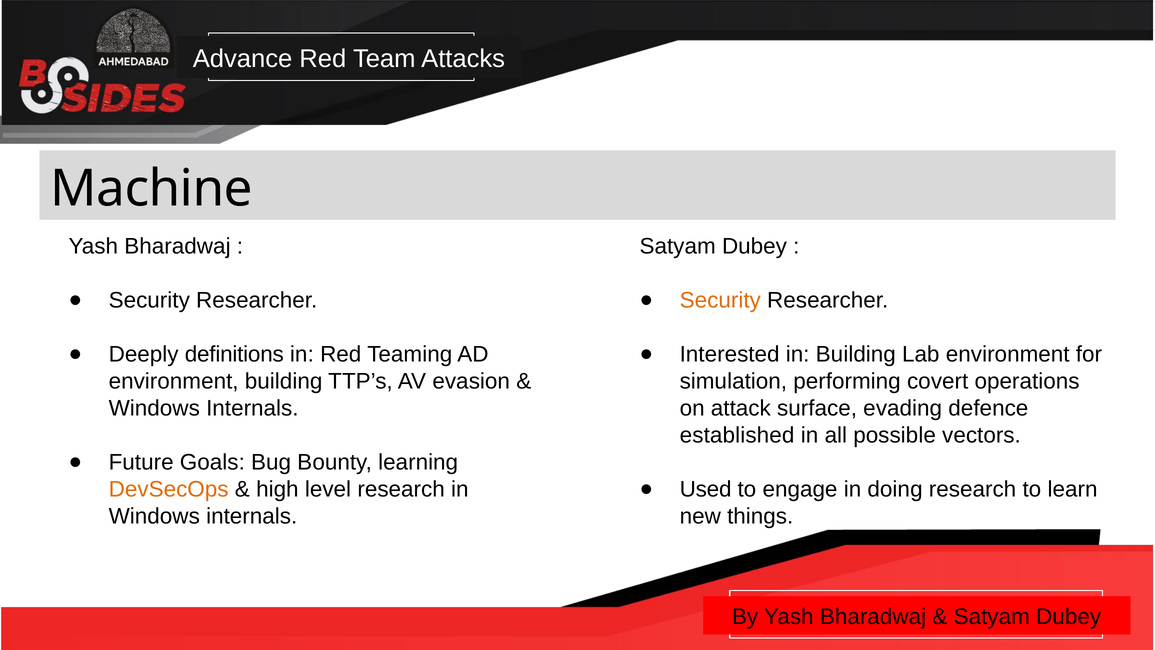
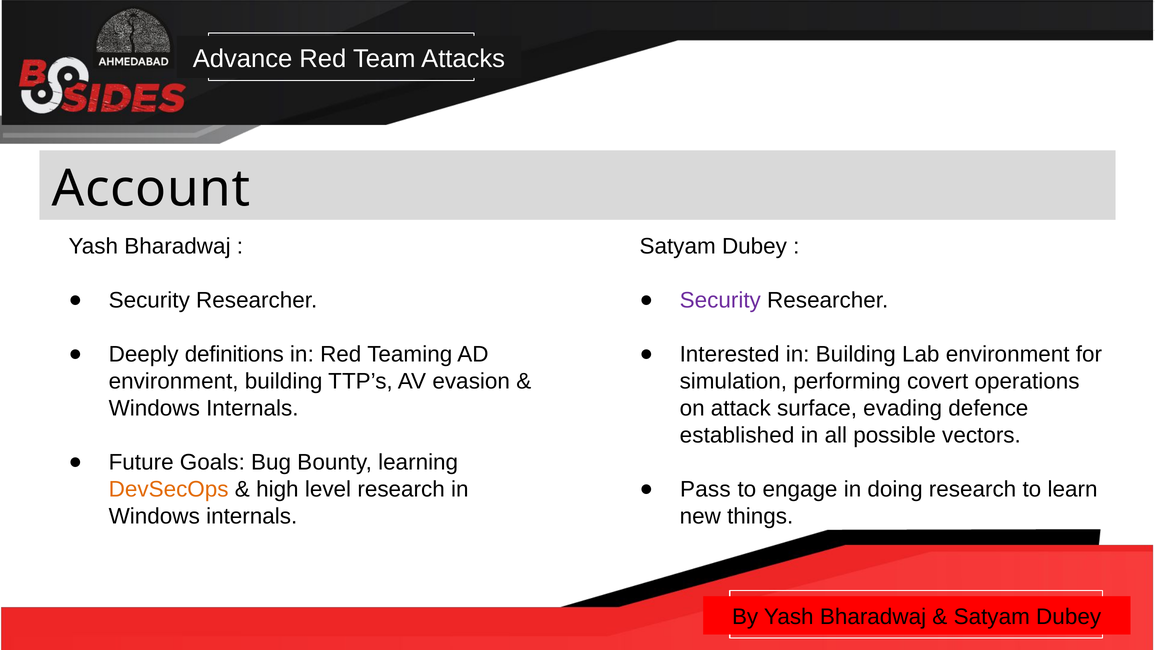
Machine: Machine -> Account (151, 189)
Security colour: orange -> purple (720, 300)
Used: Used -> Pass (705, 489)
